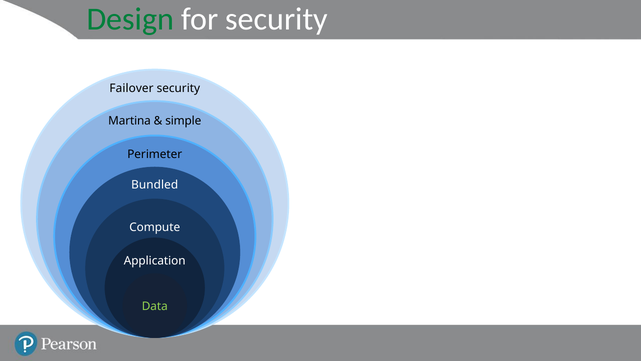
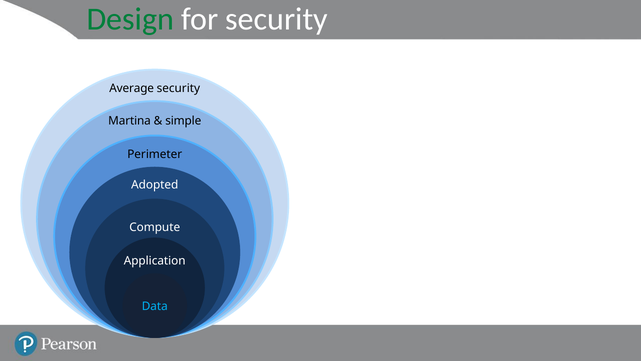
Failover: Failover -> Average (132, 88)
Bundled: Bundled -> Adopted (155, 185)
Data colour: light green -> light blue (155, 306)
